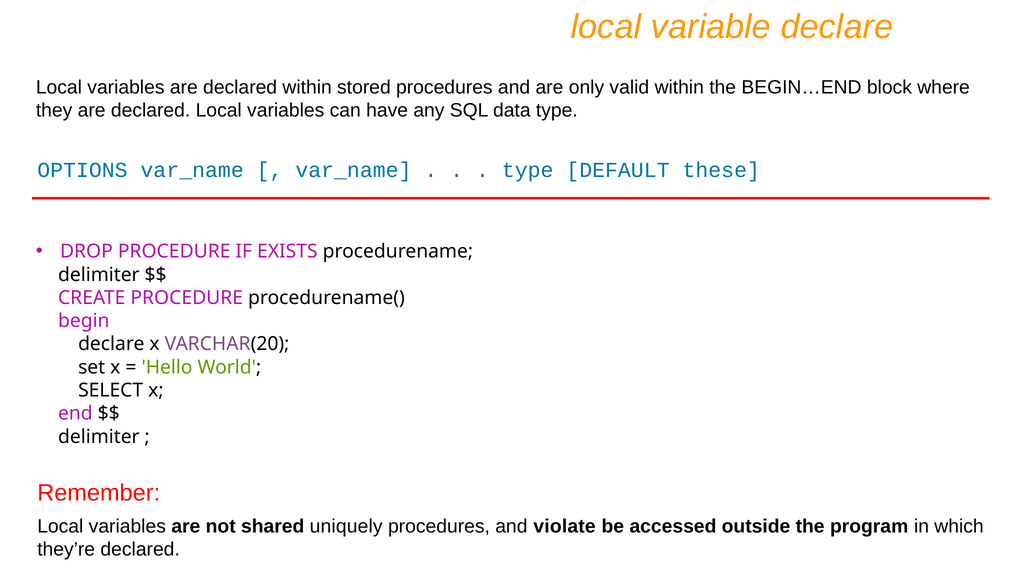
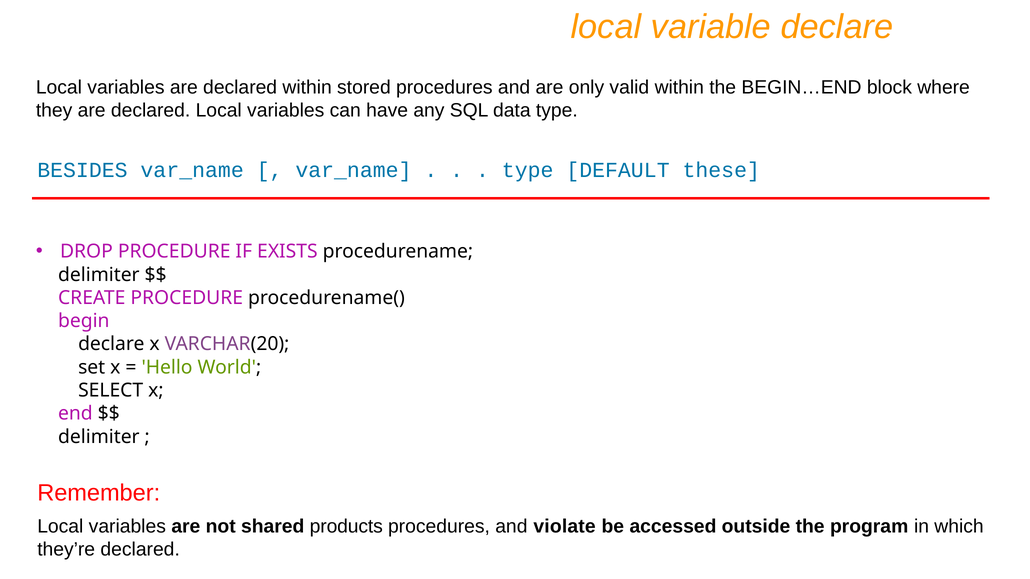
OPTIONS: OPTIONS -> BESIDES (82, 170)
uniquely: uniquely -> products (346, 527)
